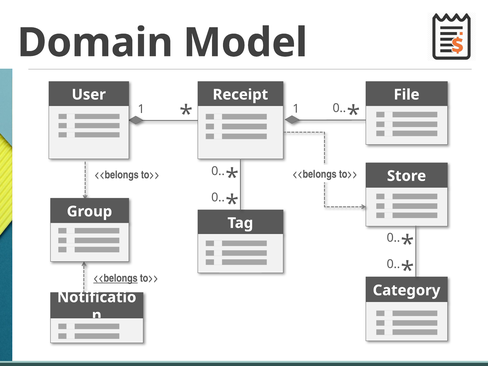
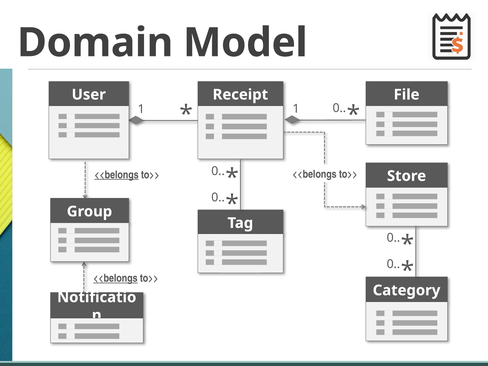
<<belongs underline: none -> present (116, 175)
